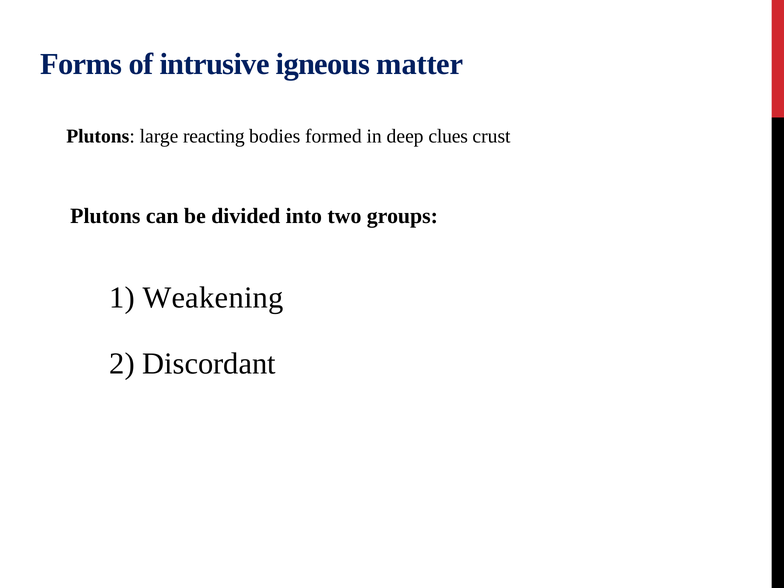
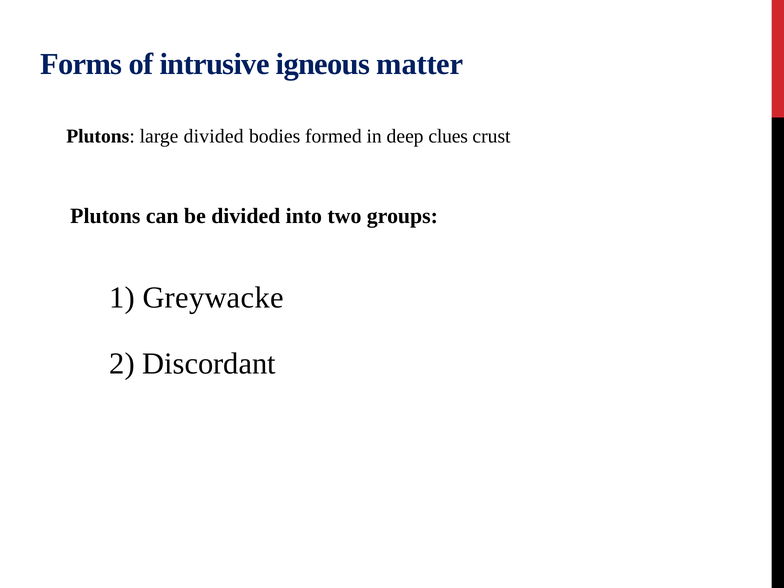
large reacting: reacting -> divided (214, 136)
Weakening: Weakening -> Greywacke (213, 298)
